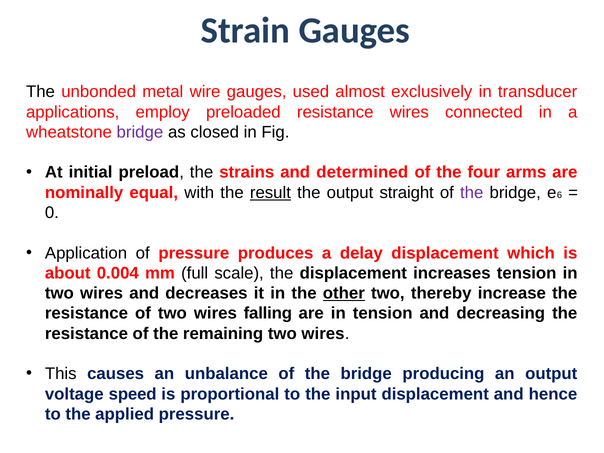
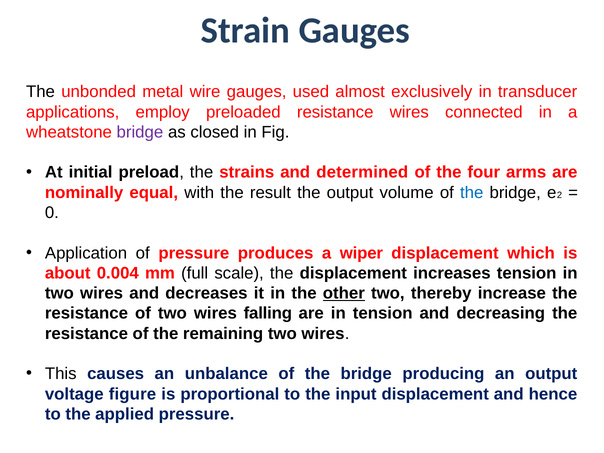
result underline: present -> none (270, 193)
straight: straight -> volume (407, 193)
the colour: purple -> blue (472, 193)
6: 6 -> 2 (559, 195)
delay: delay -> wiper (361, 253)
speed: speed -> figure (132, 394)
